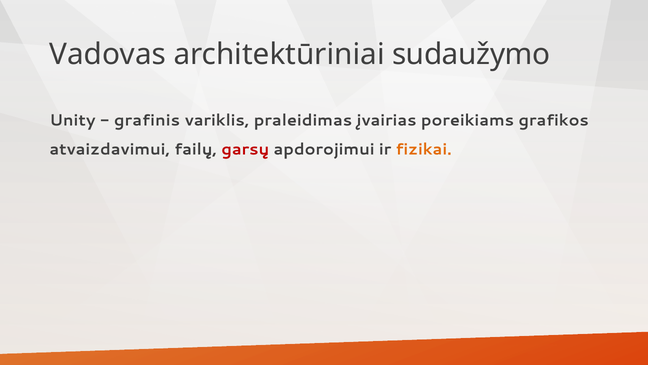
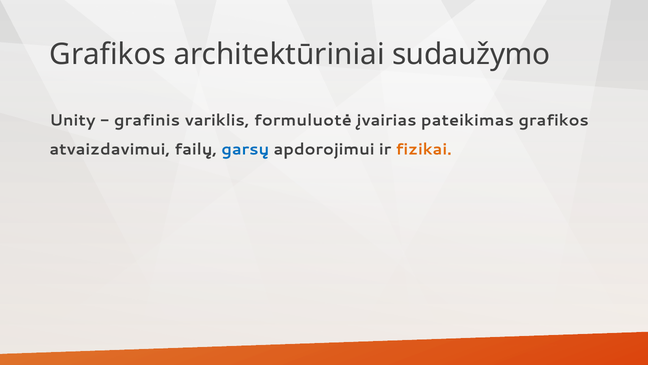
Vadovas: Vadovas -> Grafikos (108, 54)
praleidimas: praleidimas -> formuluotė (303, 120)
poreikiams: poreikiams -> pateikimas (467, 120)
garsų colour: red -> blue (245, 149)
